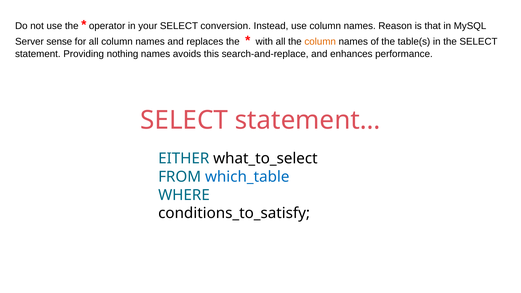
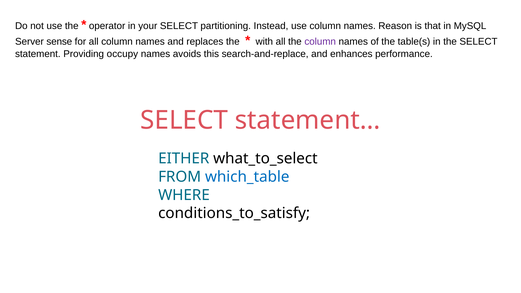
conversion: conversion -> partitioning (226, 26)
column colour: orange -> purple (320, 42)
nothing: nothing -> occupy (122, 54)
